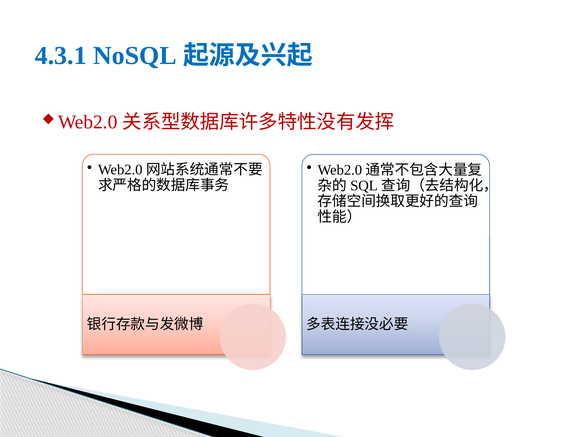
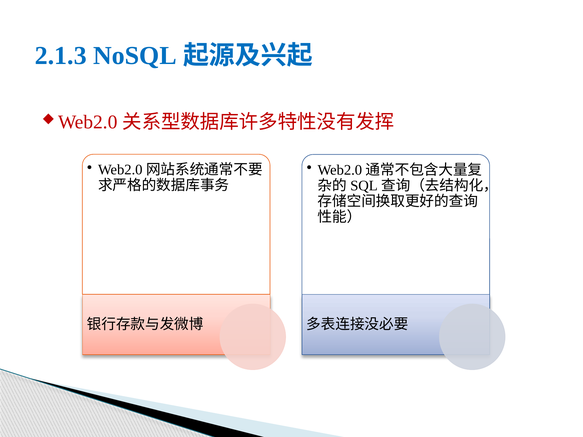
4.3.1: 4.3.1 -> 2.1.3 (61, 56)
